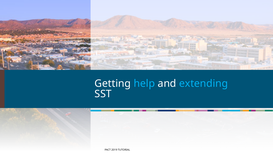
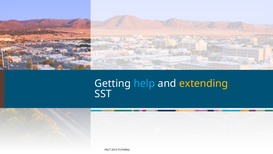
extending colour: light blue -> yellow (204, 83)
